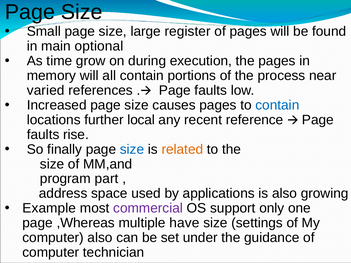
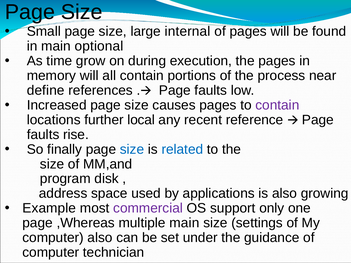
register: register -> internal (188, 31)
varied: varied -> define (46, 90)
contain colour: blue -> purple (277, 105)
related colour: orange -> blue (182, 149)
part: part -> disk (107, 179)
multiple have: have -> main (184, 223)
